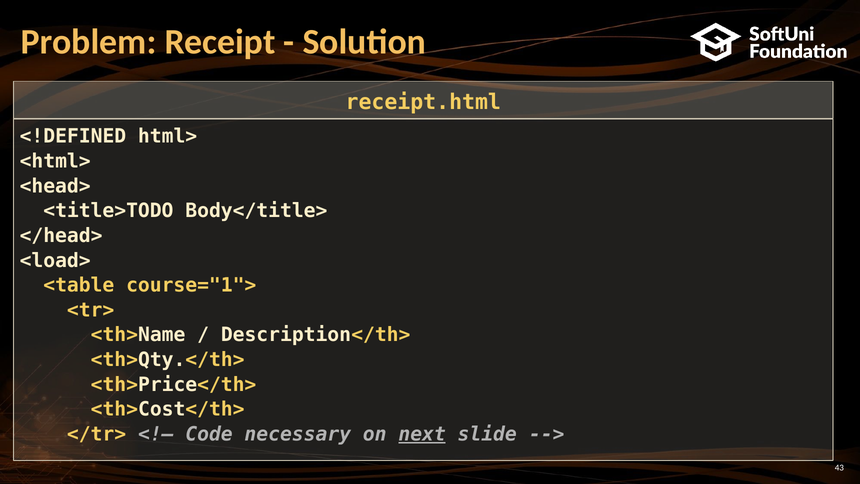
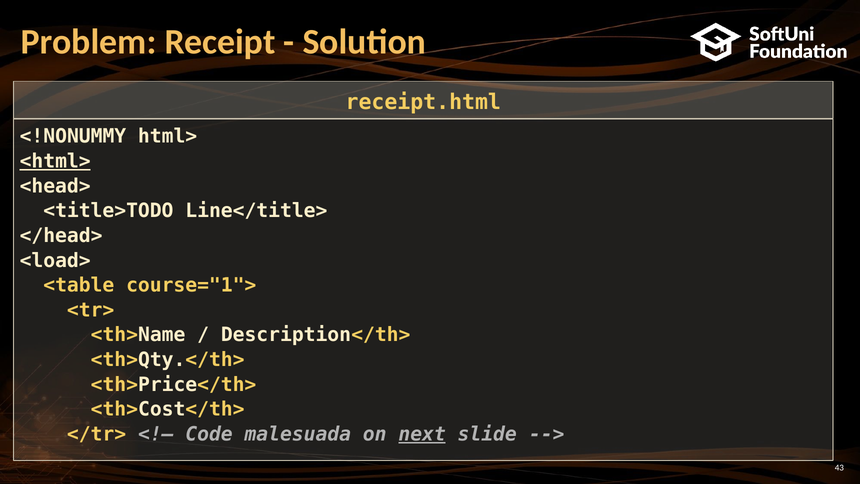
<!DEFINED: <!DEFINED -> <!NONUMMY (73, 136)
<html> underline: none -> present (55, 161)
Body</title>: Body</title> -> Line</title> (256, 211)
necessary: necessary -> malesuada (298, 434)
